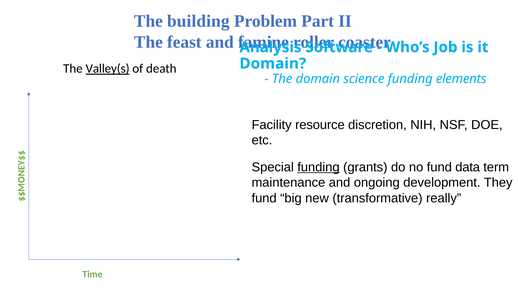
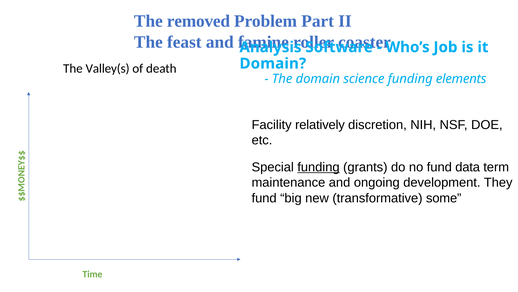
building: building -> removed (198, 21)
Valley(s underline: present -> none (108, 68)
resource: resource -> relatively (320, 125)
really: really -> some (444, 198)
